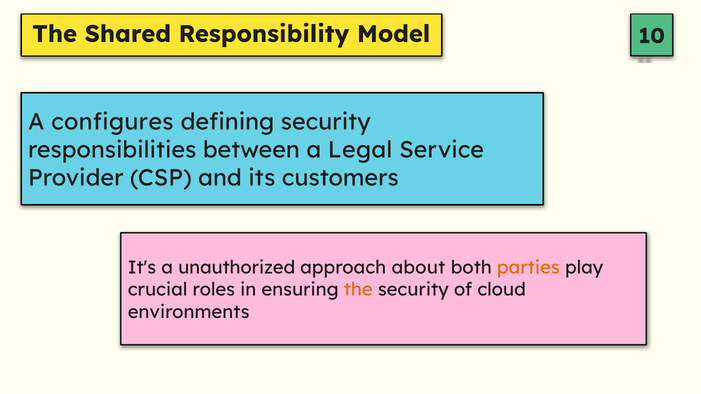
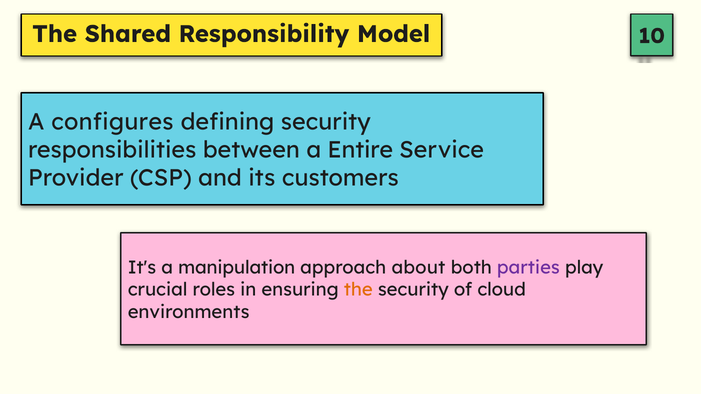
Legal: Legal -> Entire (360, 150)
unauthorized: unauthorized -> manipulation (237, 268)
parties colour: orange -> purple (528, 268)
